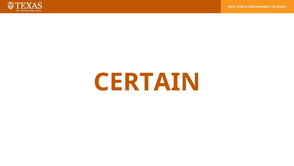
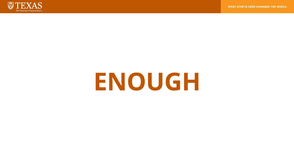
CERTAIN: CERTAIN -> ENOUGH (147, 82)
